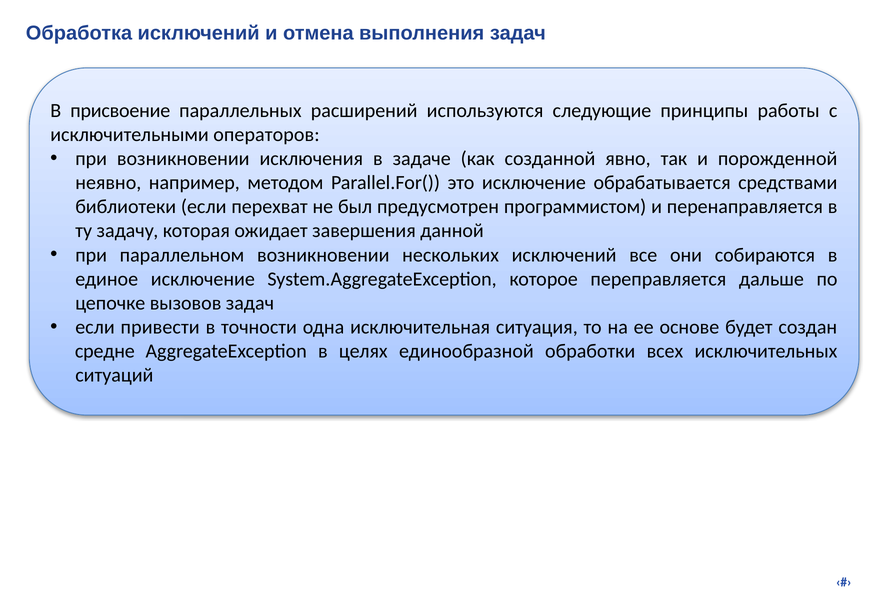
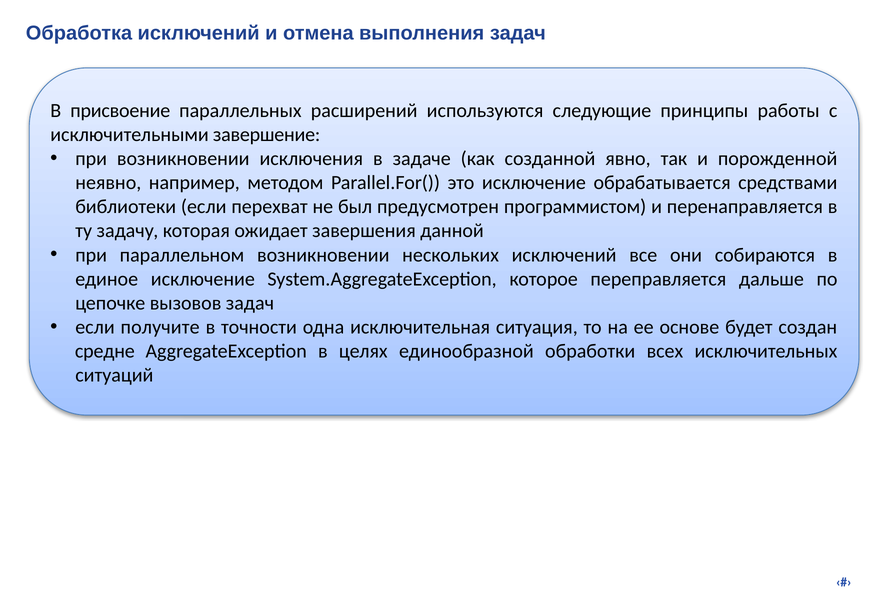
операторов: операторов -> завершение (267, 135)
привести: привести -> получите (160, 327)
